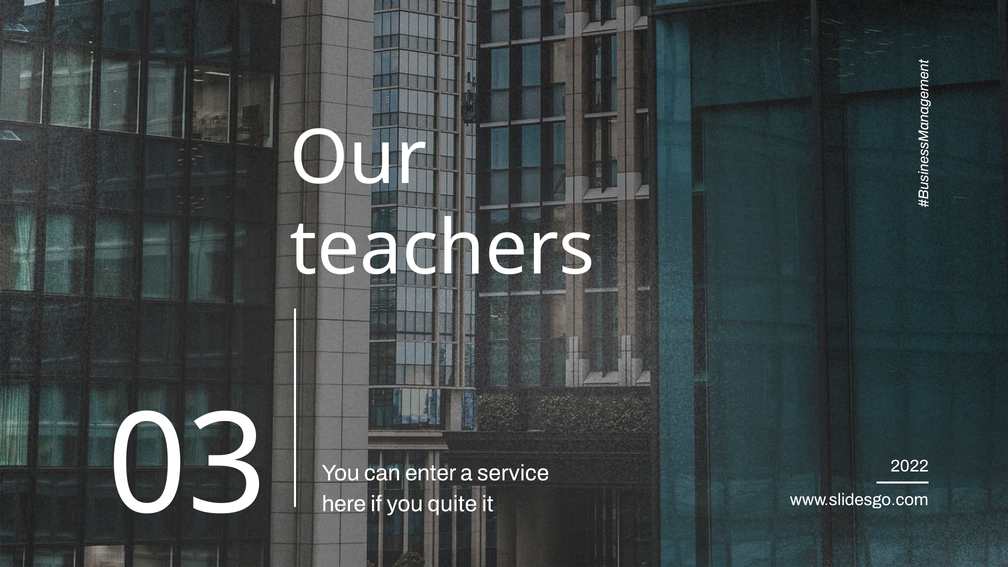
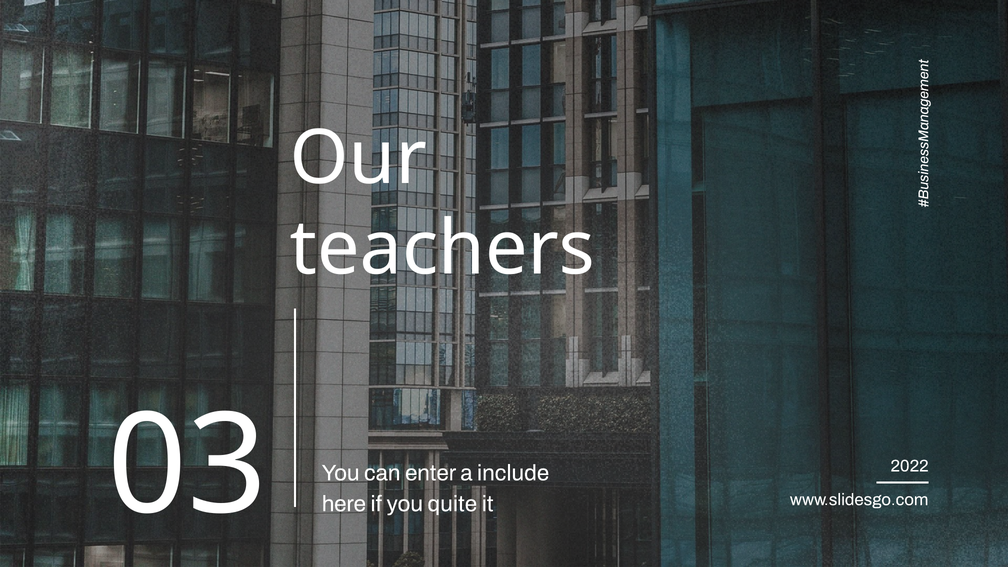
service: service -> include (513, 473)
